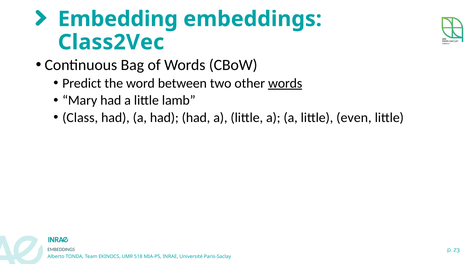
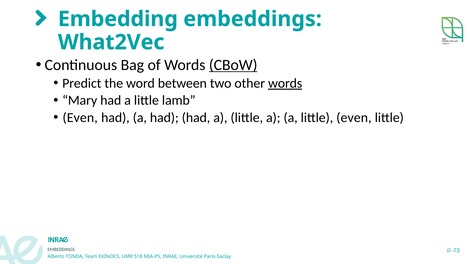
Class2Vec: Class2Vec -> What2Vec (111, 42)
CBoW underline: none -> present (233, 65)
Class: Class -> Even (80, 118)
